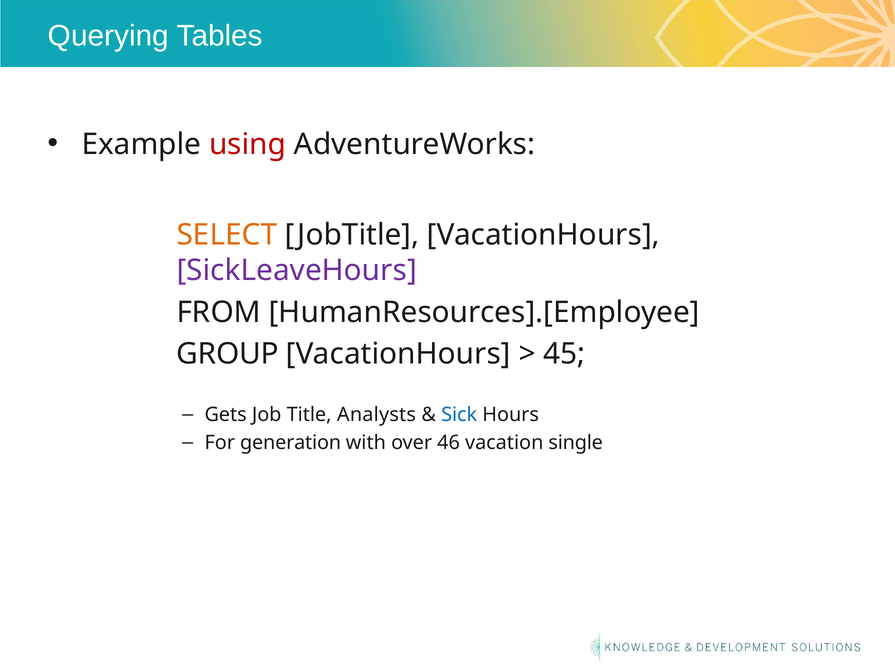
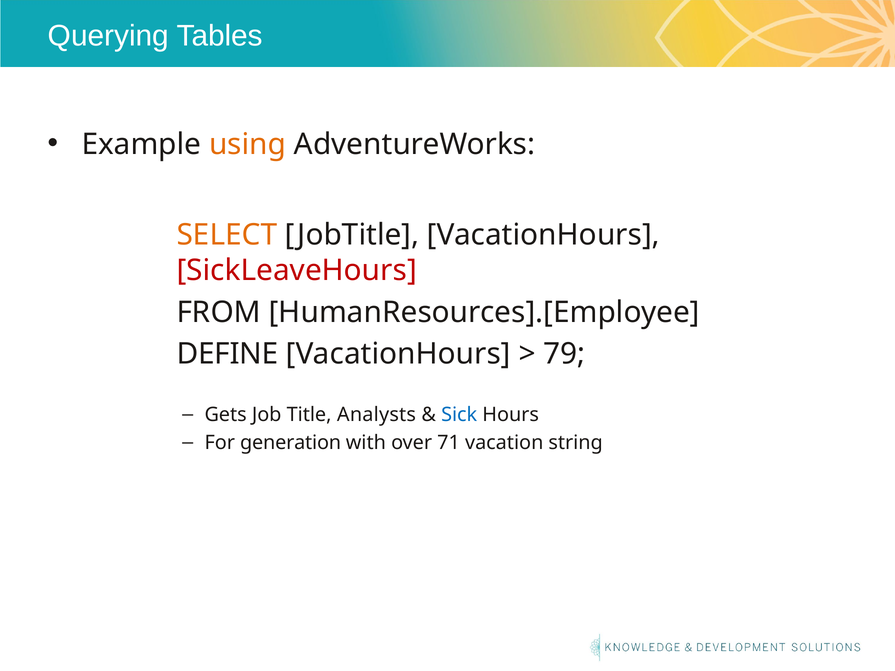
using colour: red -> orange (248, 144)
SickLeaveHours colour: purple -> red (297, 271)
GROUP: GROUP -> DEFINE (228, 354)
45: 45 -> 79 (564, 354)
46: 46 -> 71 (449, 443)
single: single -> string (576, 443)
